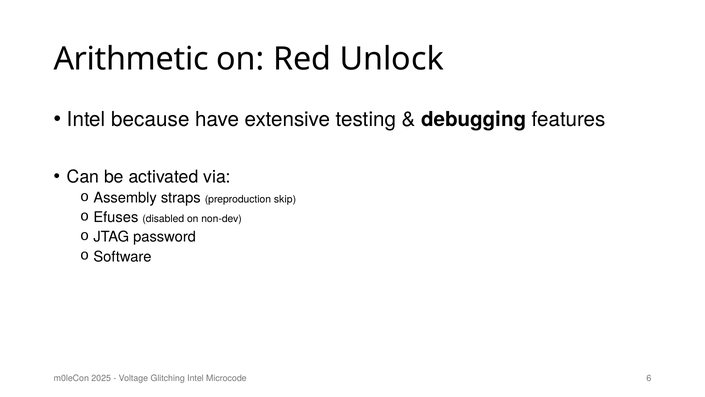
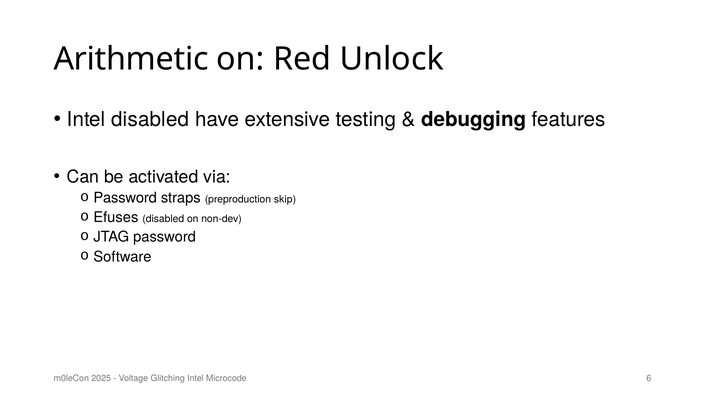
Intel because: because -> disabled (150, 119)
Assembly: Assembly -> Password (125, 198)
